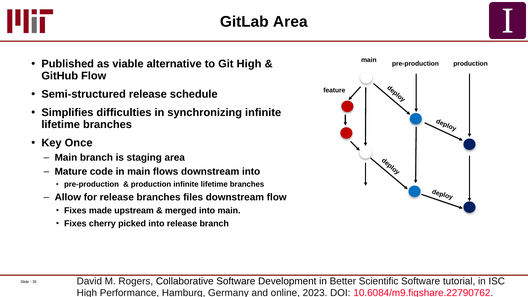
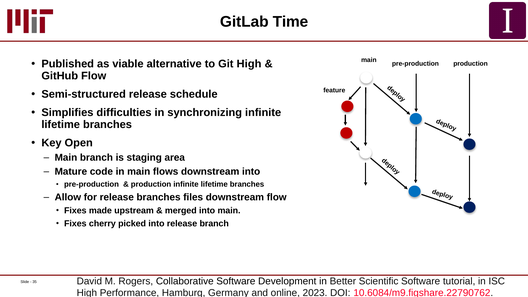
GitLab Area: Area -> Time (290, 22)
Once: Once -> Open (79, 143)
